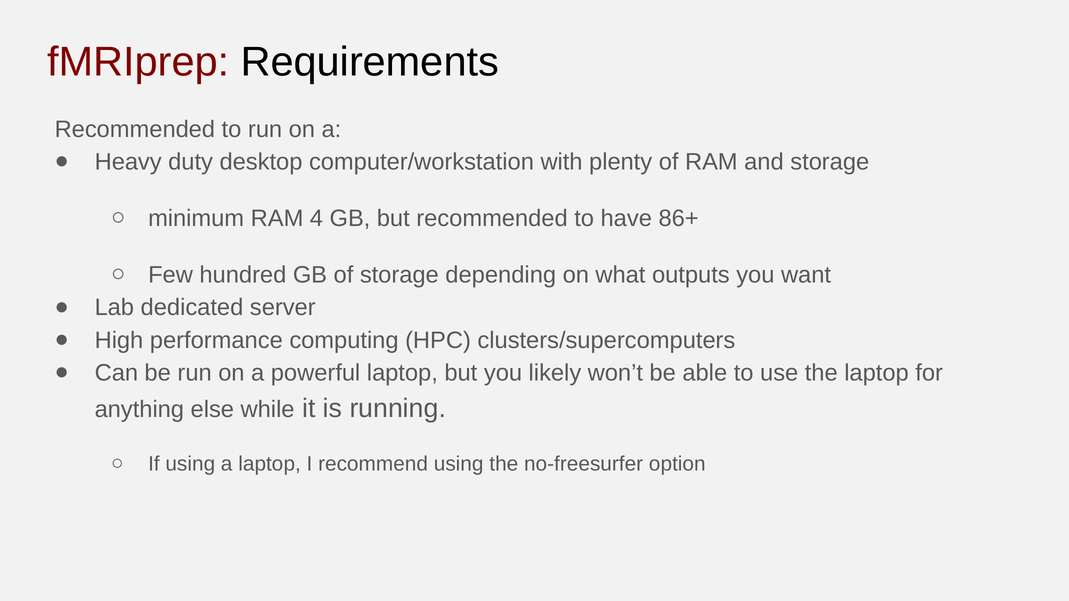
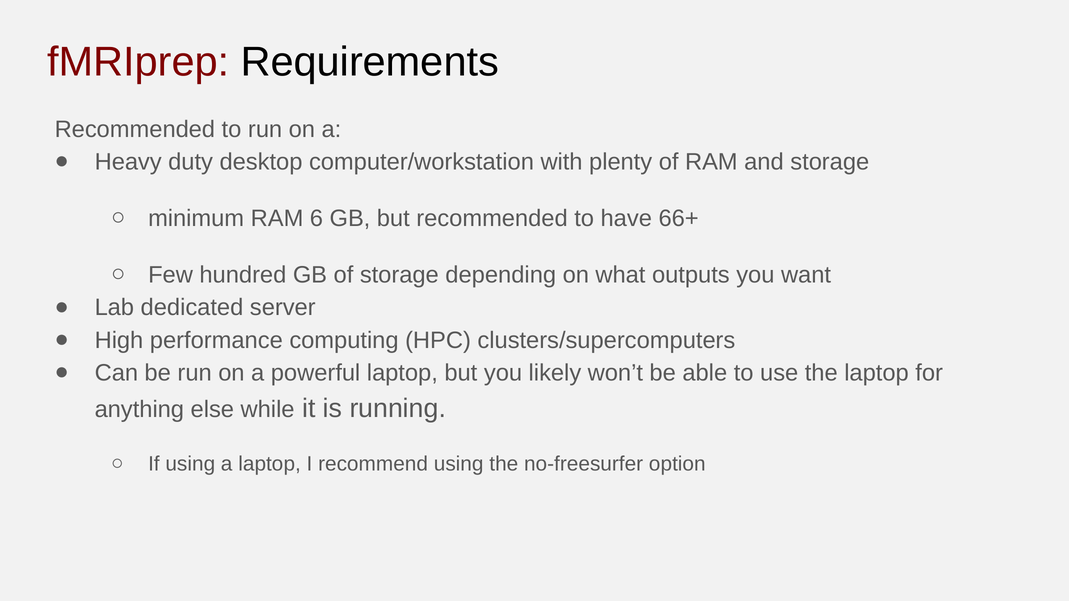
4: 4 -> 6 (316, 219)
86+: 86+ -> 66+ (679, 219)
